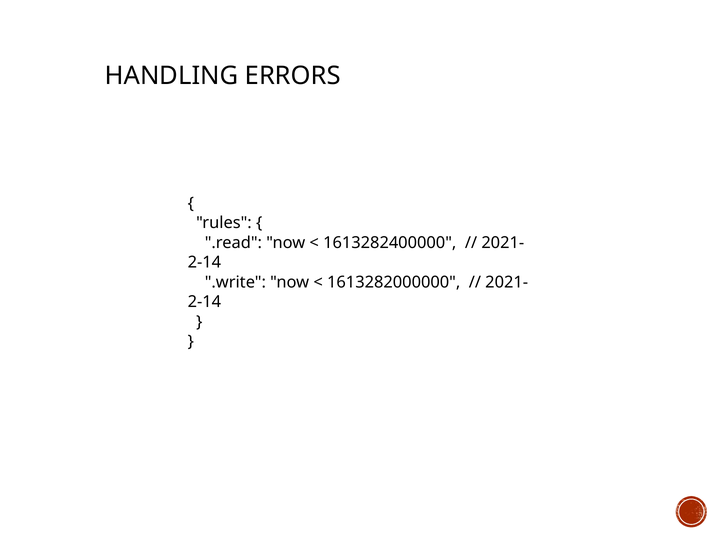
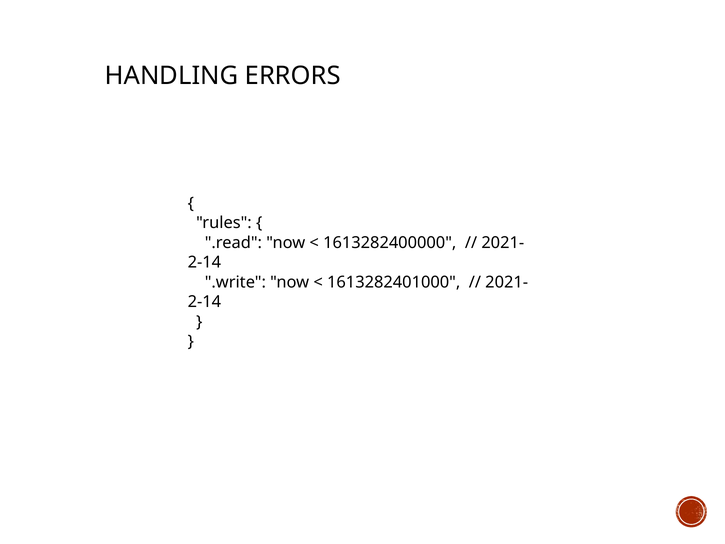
1613282000000: 1613282000000 -> 1613282401000 (394, 282)
